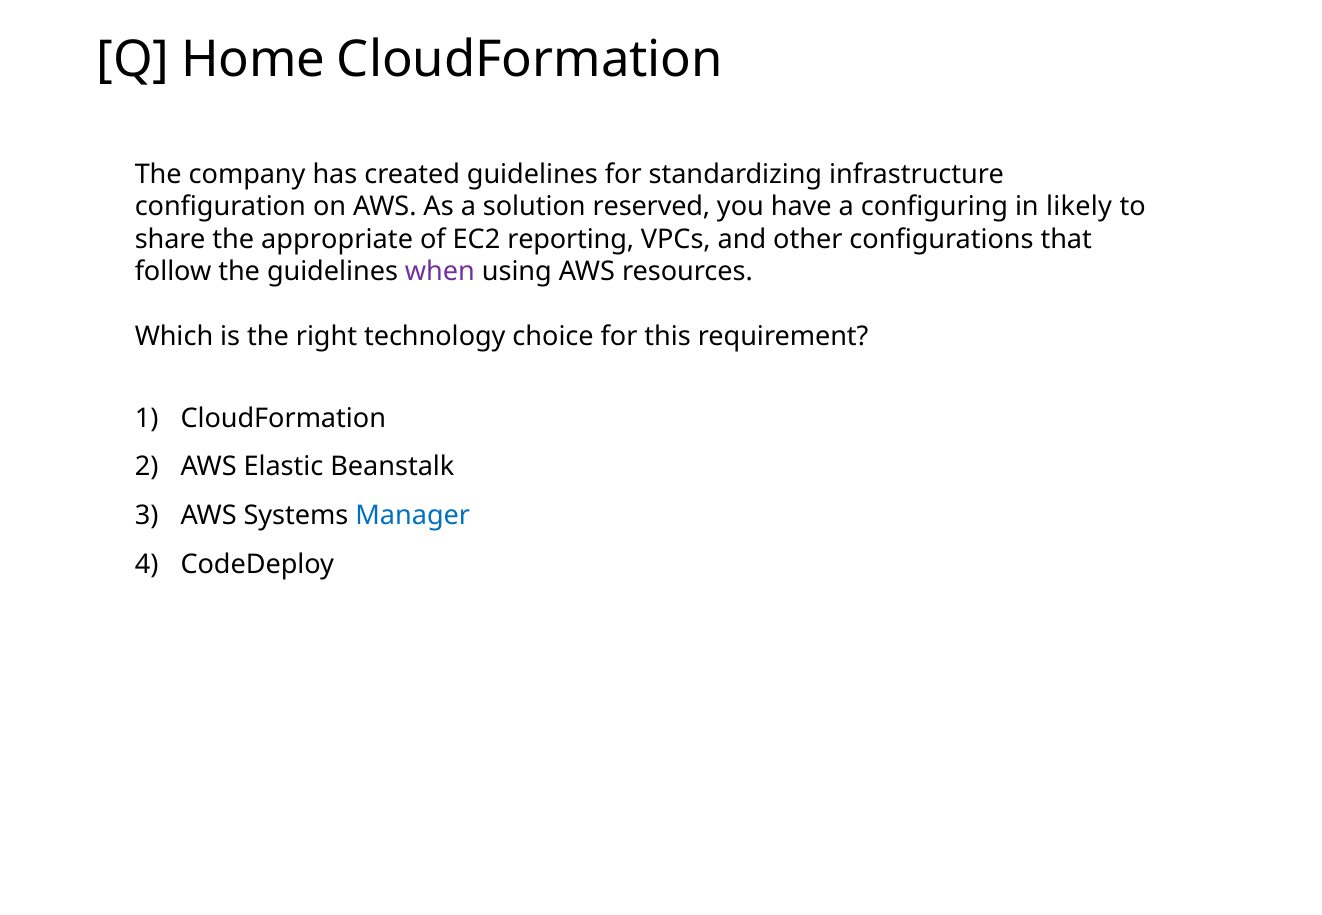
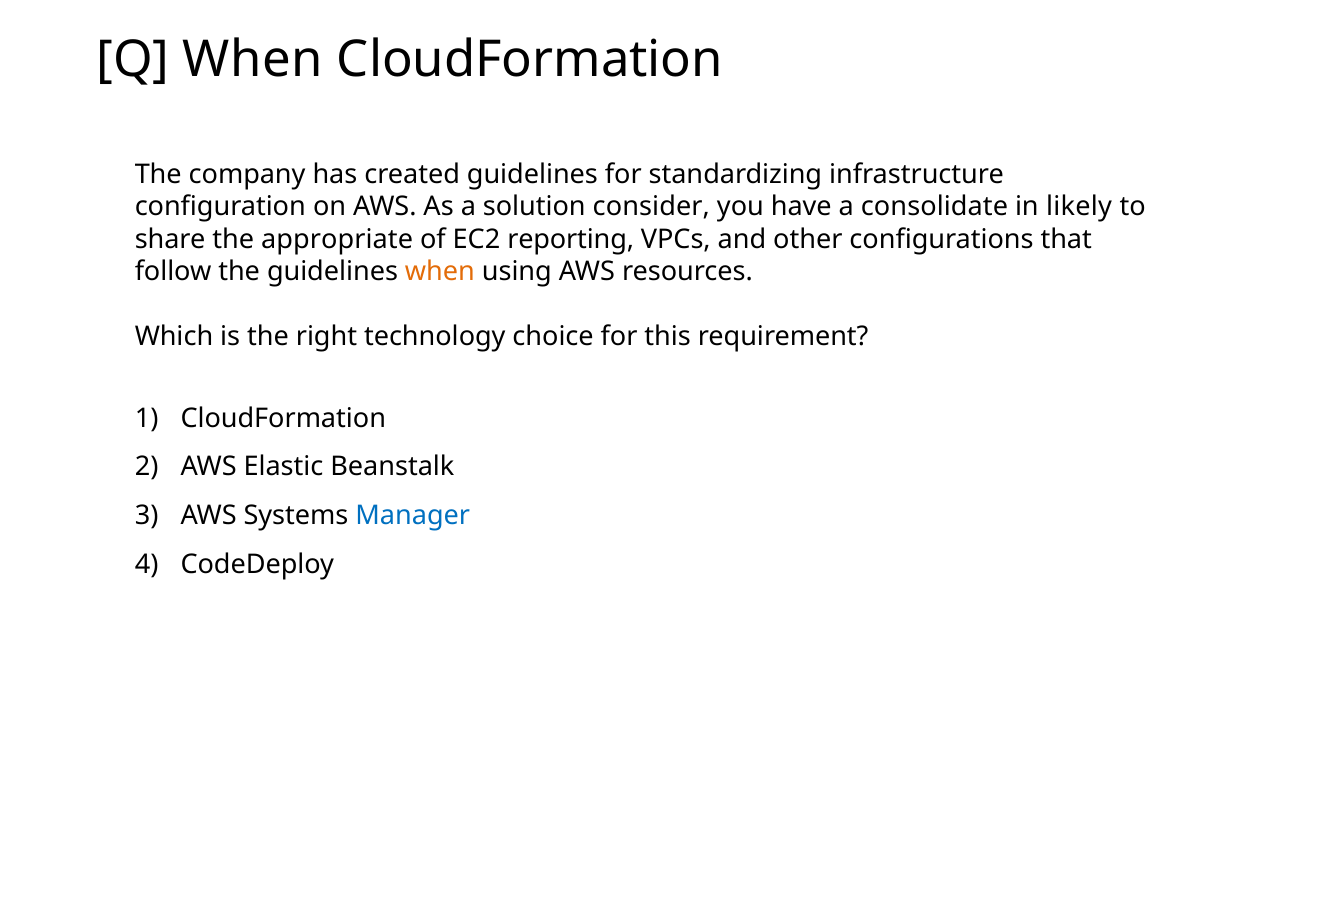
Q Home: Home -> When (253, 60)
reserved: reserved -> consider (651, 207)
configuring: configuring -> consolidate (934, 207)
when colour: purple -> orange (440, 272)
